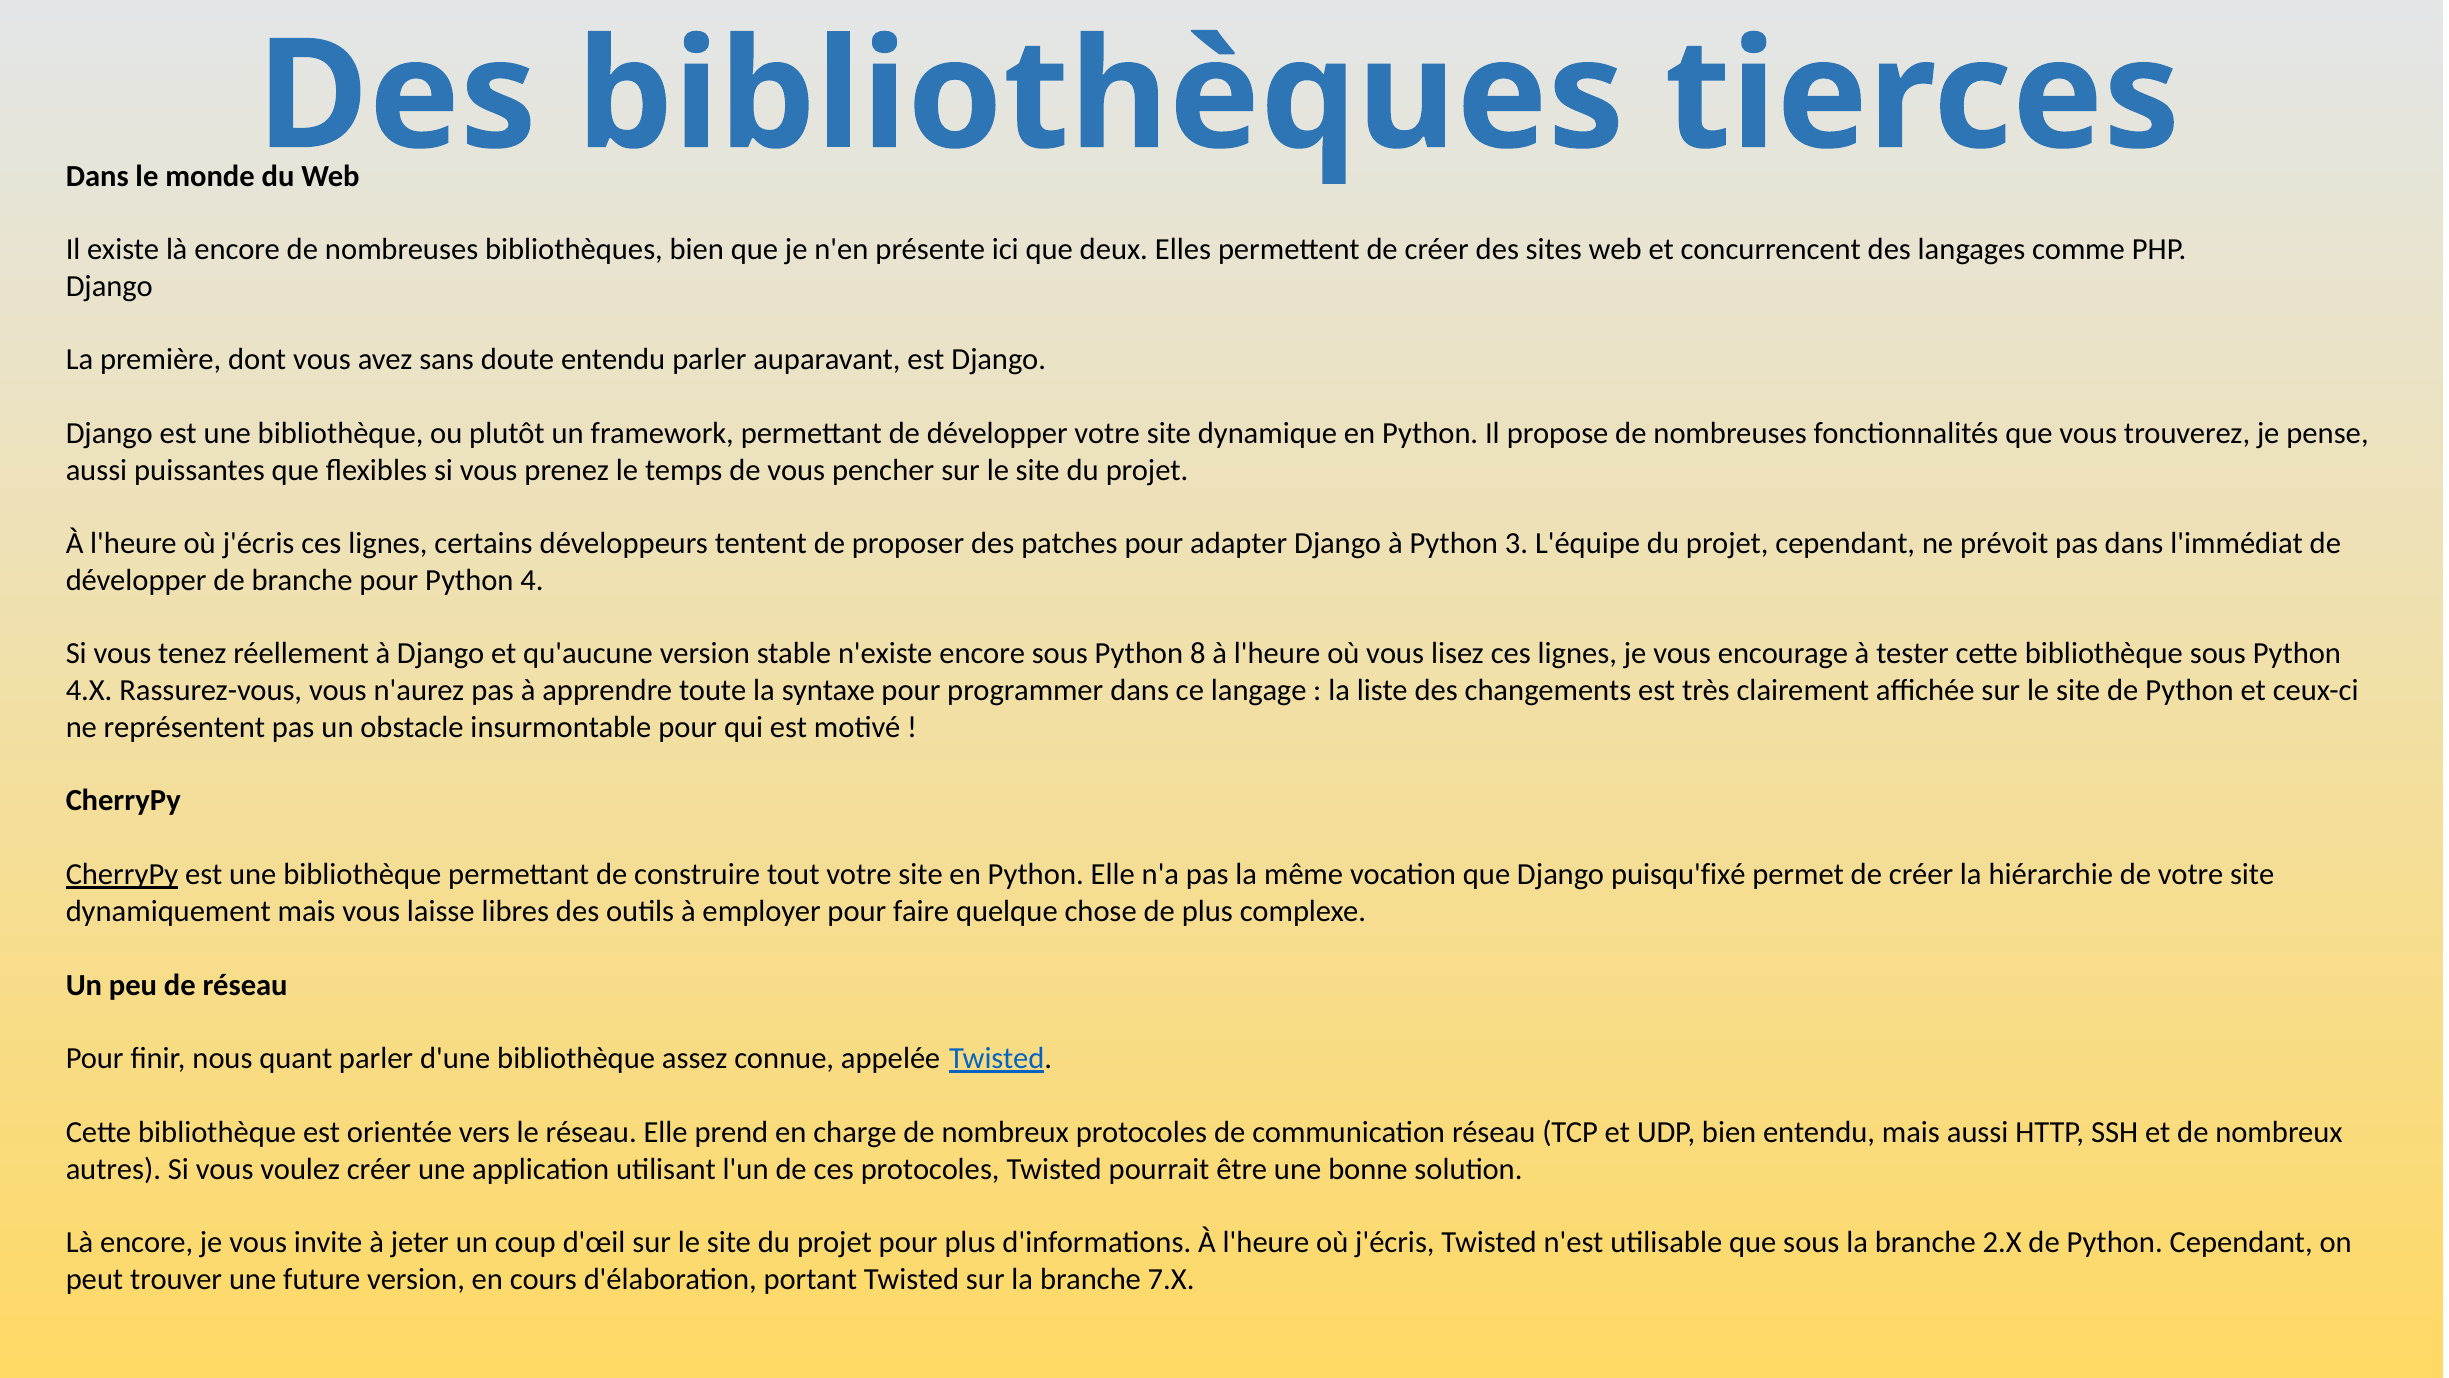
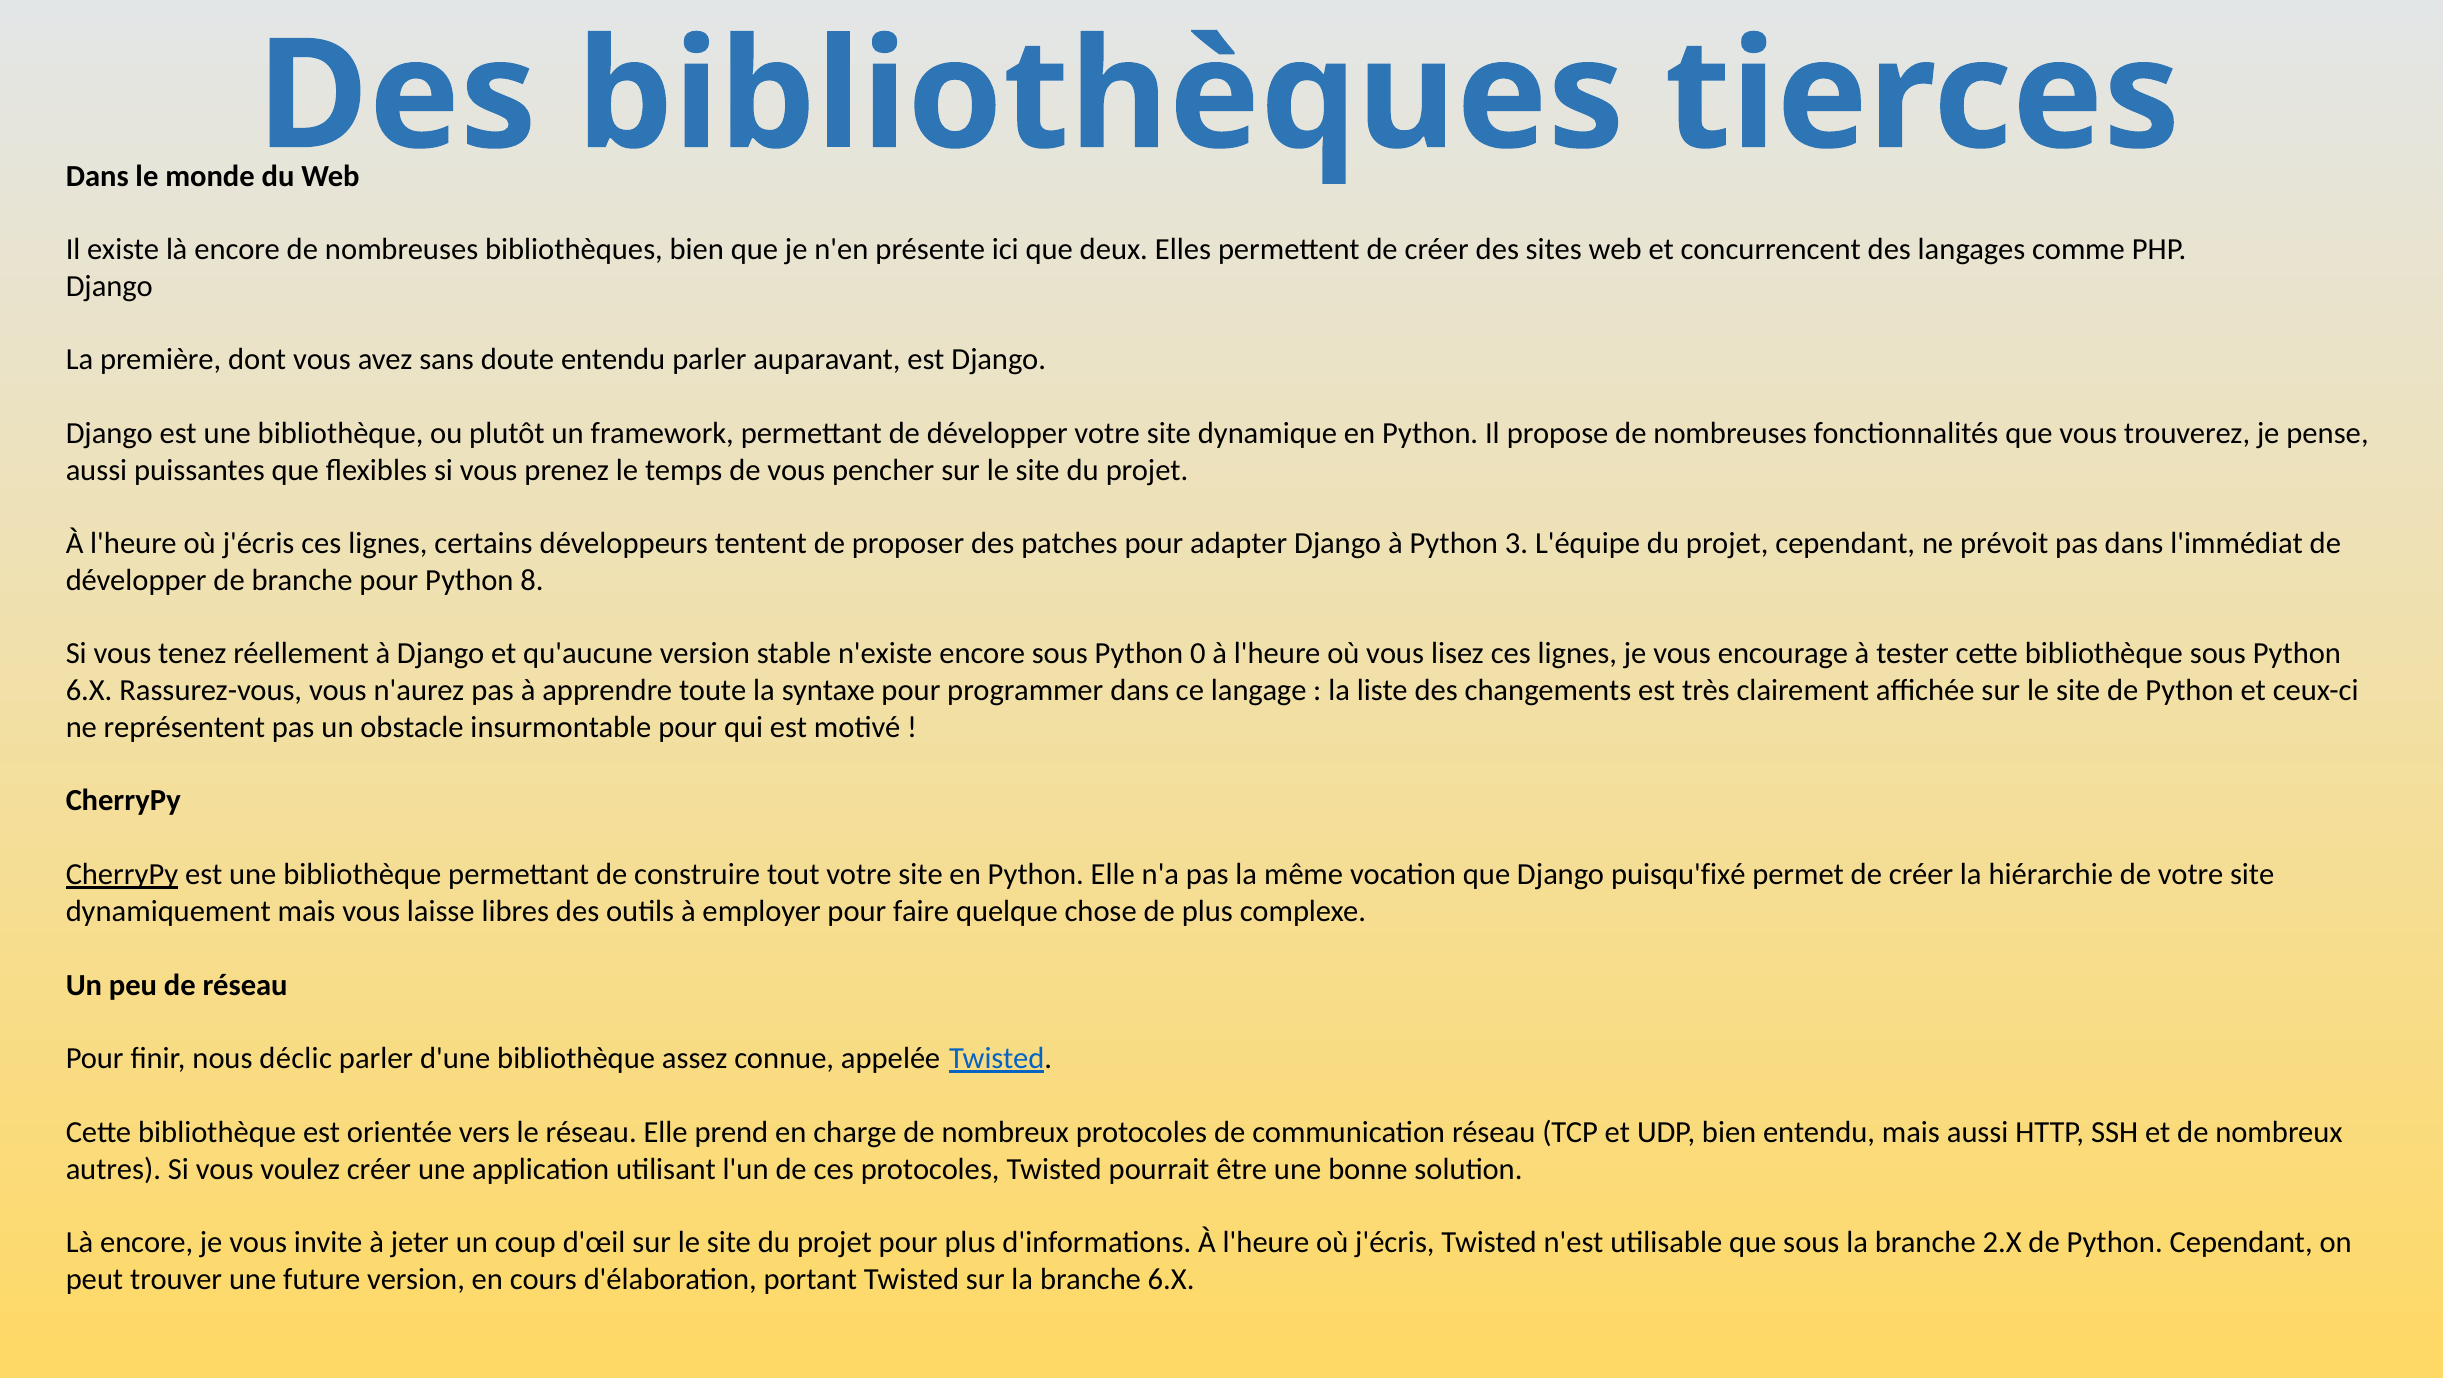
4: 4 -> 8 (532, 580)
8: 8 -> 0 (1198, 654)
4.X: 4.X -> 6.X (89, 690)
quant: quant -> déclic (296, 1058)
branche 7.X: 7.X -> 6.X (1171, 1279)
